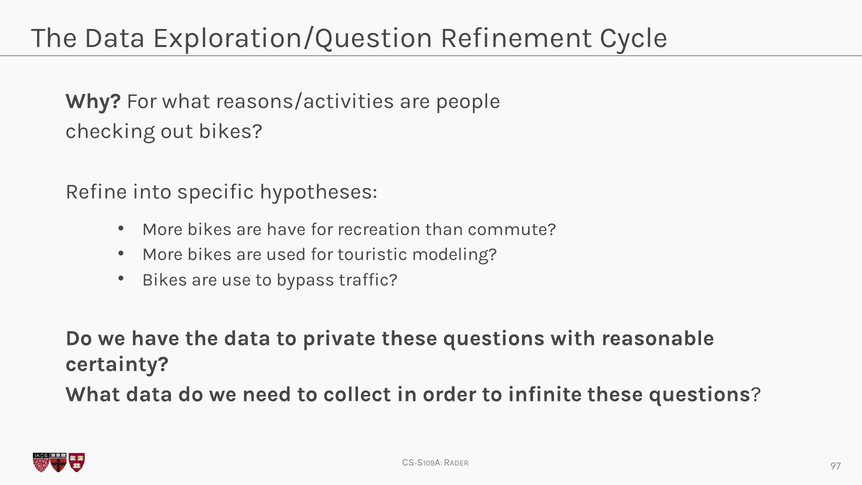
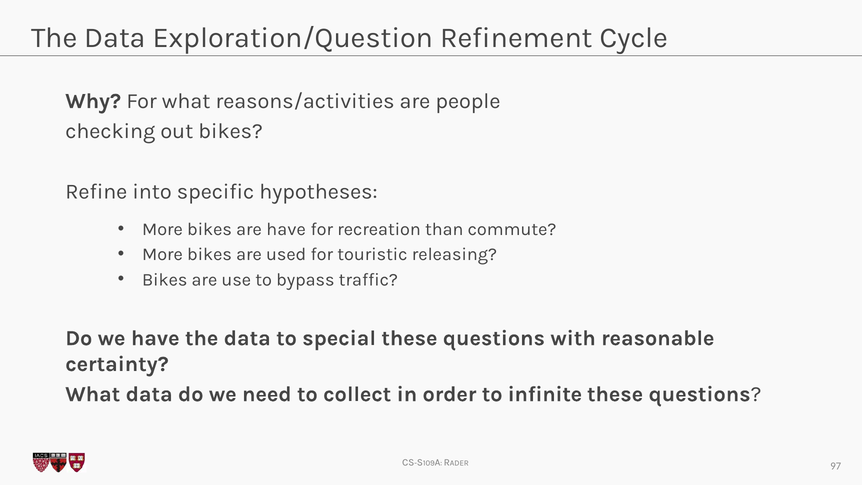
modeling: modeling -> releasing (454, 254)
private: private -> special (339, 338)
